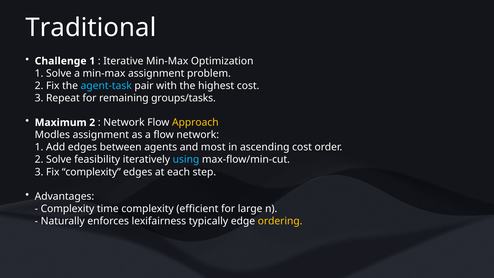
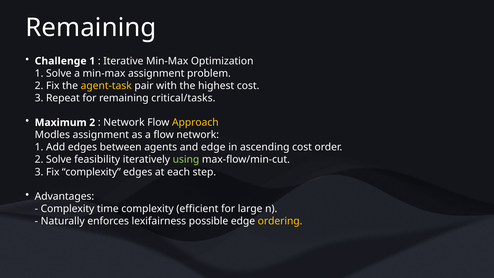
Traditional: Traditional -> Remaining (91, 28)
agent-task colour: light blue -> yellow (106, 86)
groups/tasks: groups/tasks -> critical/tasks (183, 98)
and most: most -> edge (213, 147)
using colour: light blue -> light green (186, 160)
typically: typically -> possible (209, 221)
